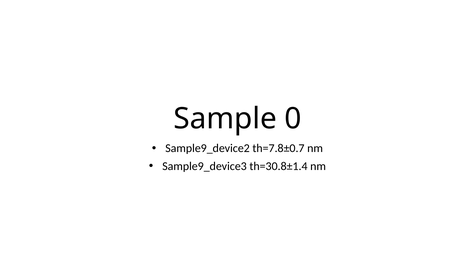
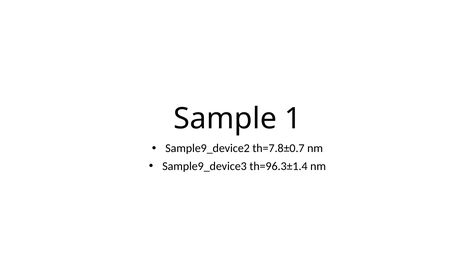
0: 0 -> 1 (293, 119)
th=30.8±1.4: th=30.8±1.4 -> th=96.3±1.4 (279, 166)
